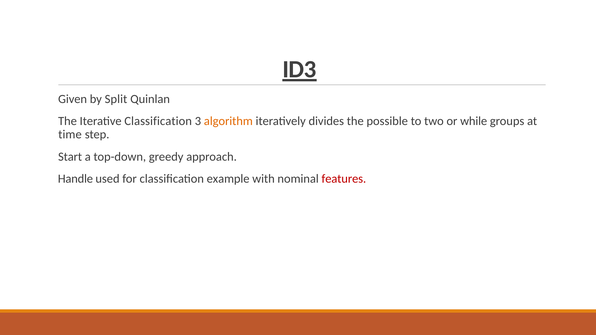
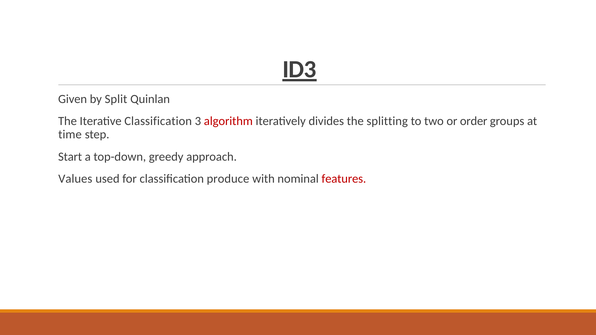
algorithm colour: orange -> red (228, 121)
possible: possible -> splitting (387, 121)
while: while -> order (474, 121)
Handle: Handle -> Values (75, 179)
example: example -> produce (228, 179)
